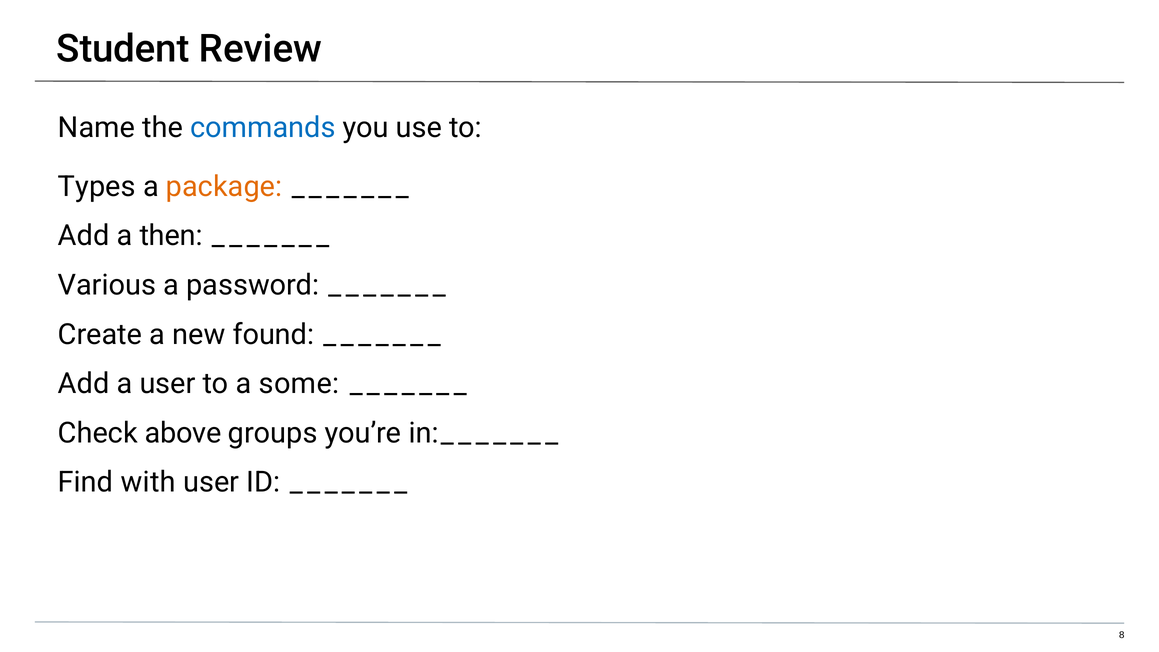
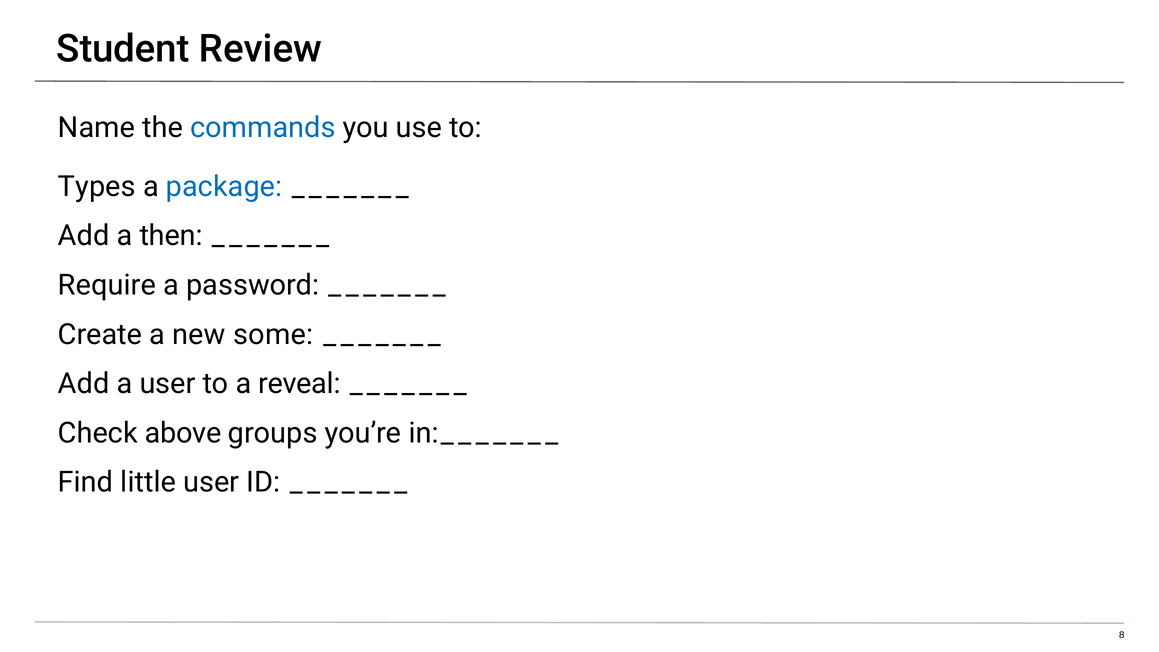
package colour: orange -> blue (224, 187)
Various: Various -> Require (107, 285)
found: found -> some (273, 334)
some: some -> reveal (299, 384)
with: with -> little (148, 482)
